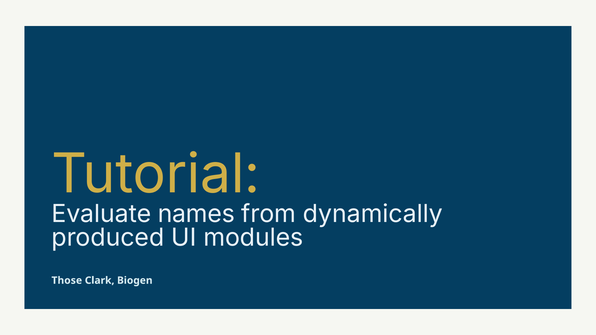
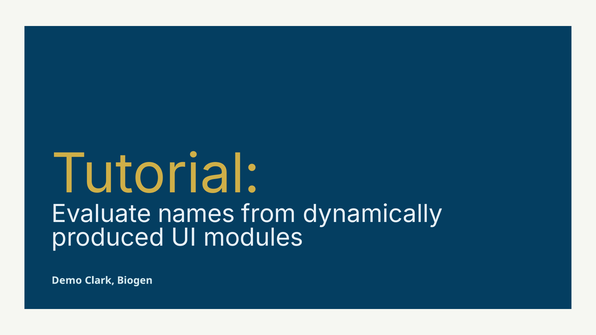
Those: Those -> Demo (67, 281)
